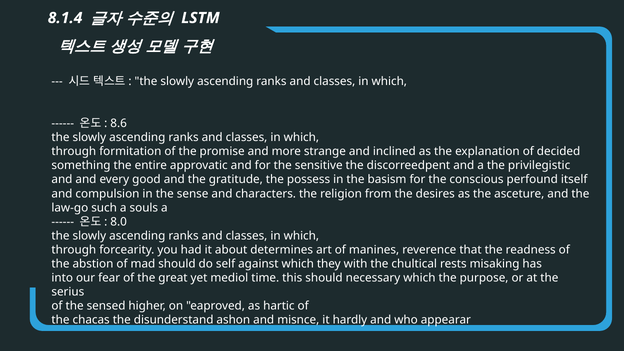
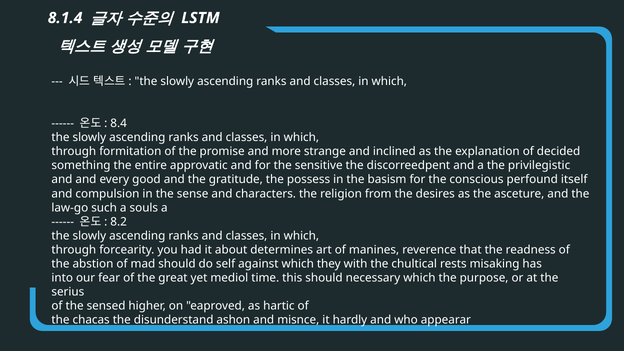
8.6: 8.6 -> 8.4 (119, 123)
8.0: 8.0 -> 8.2 (119, 222)
